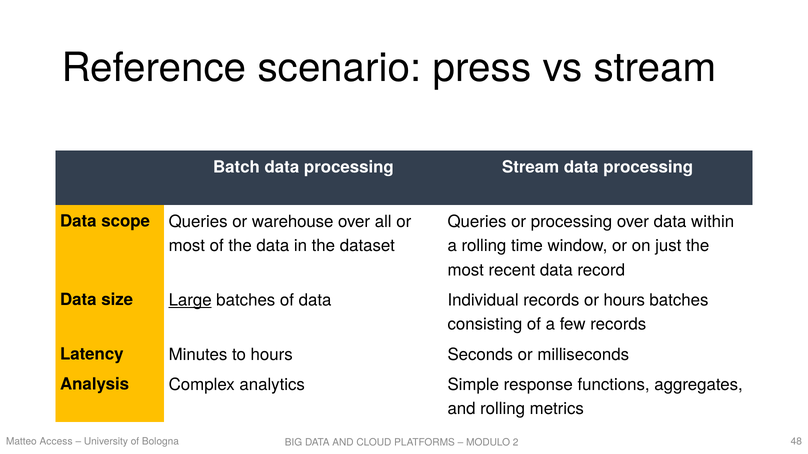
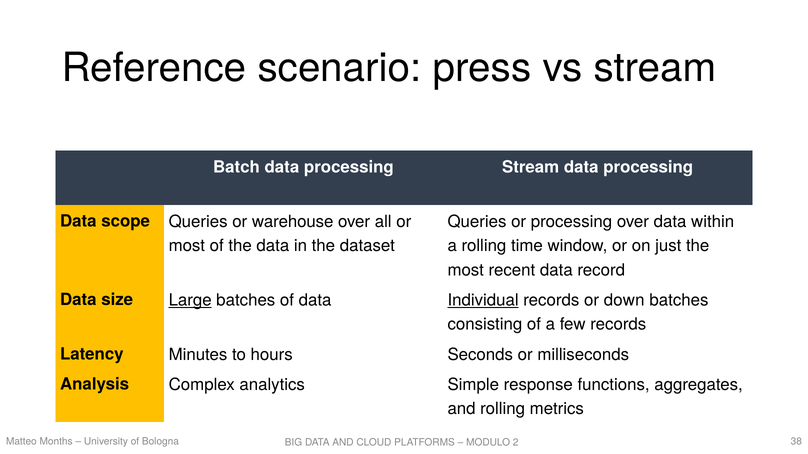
Individual underline: none -> present (483, 301)
or hours: hours -> down (624, 301)
Access: Access -> Months (56, 442)
48: 48 -> 38 (796, 442)
